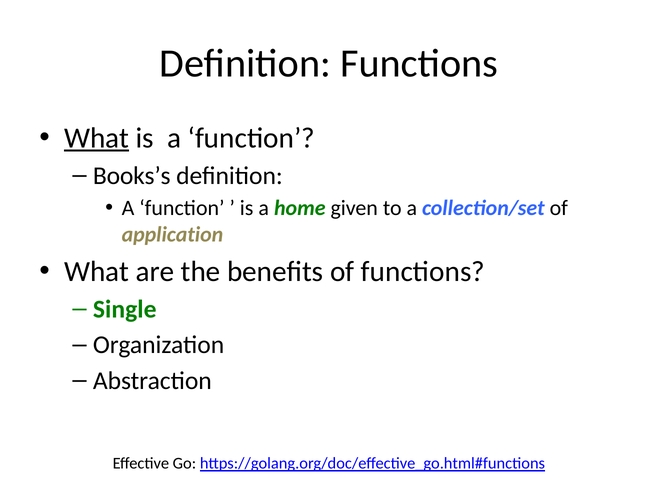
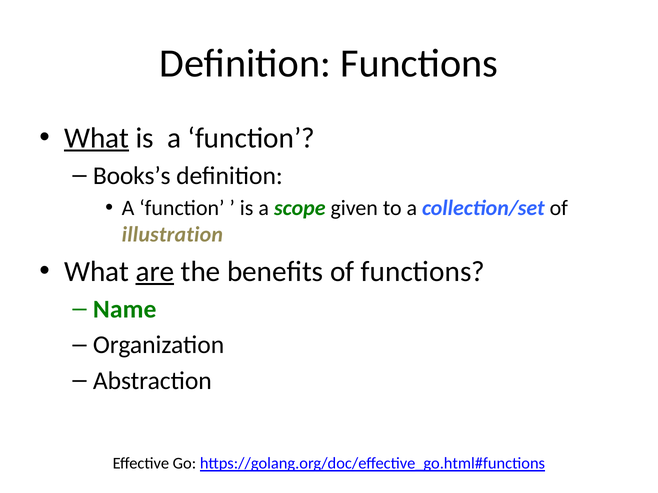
home: home -> scope (300, 208)
application: application -> illustration (172, 235)
are underline: none -> present (155, 272)
Single: Single -> Name (125, 310)
